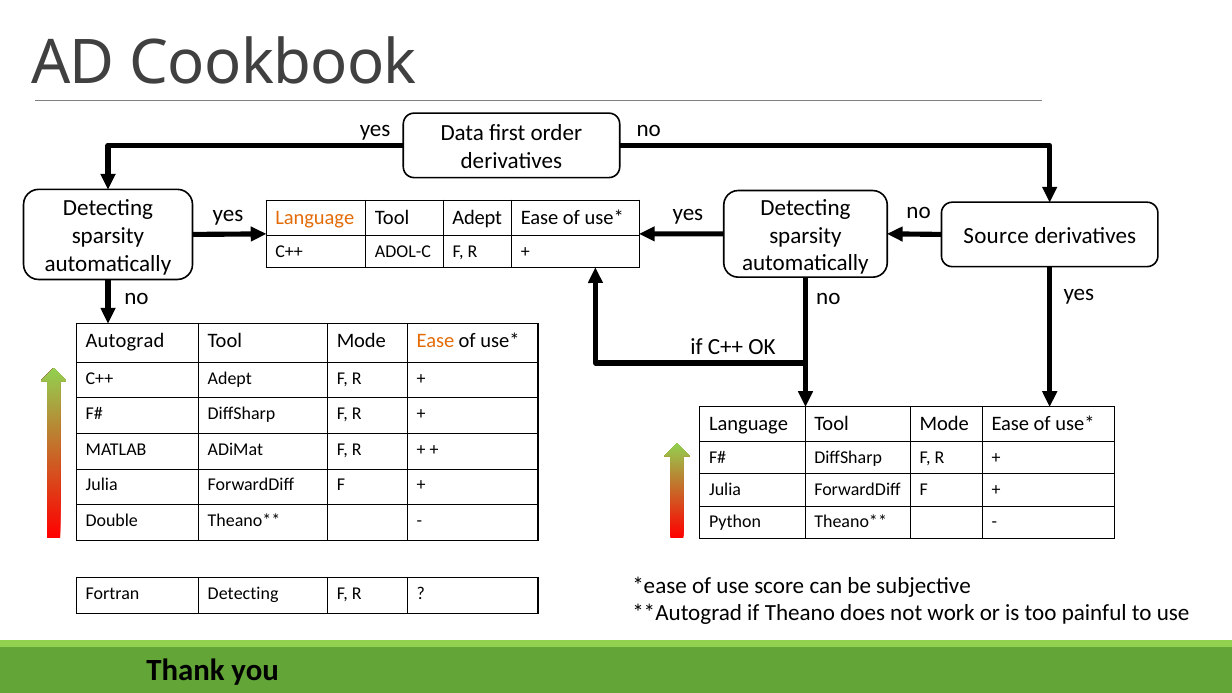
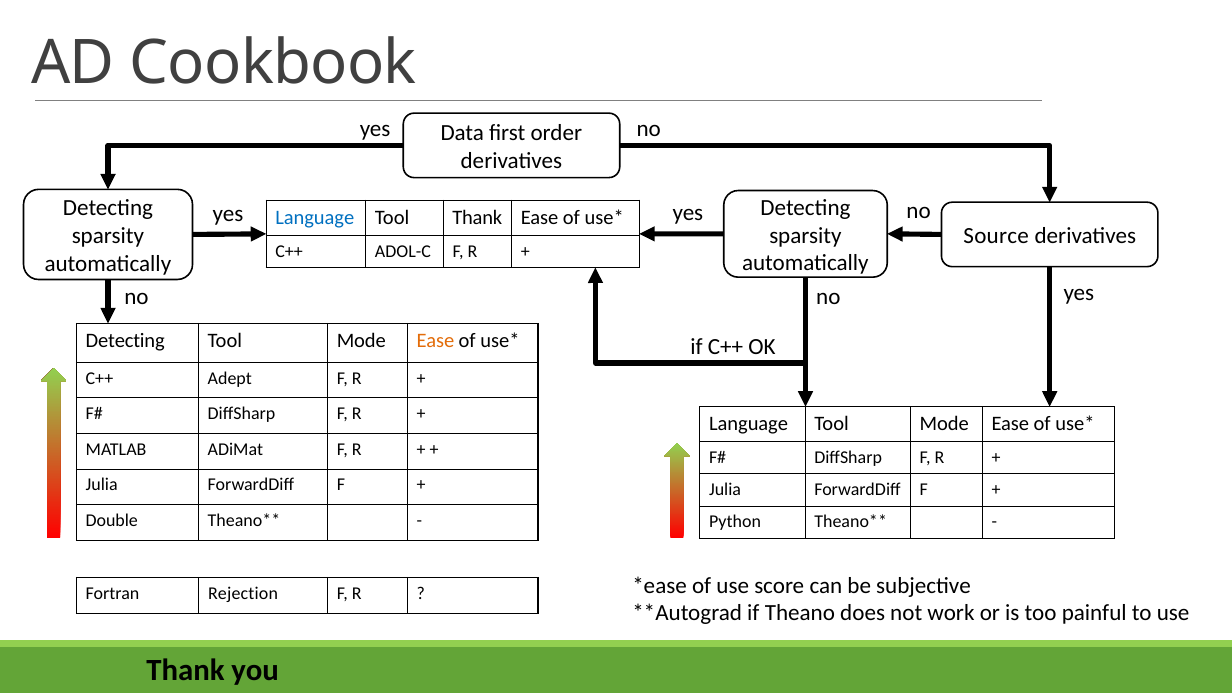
Language colour: orange -> blue (315, 218)
Tool Adept: Adept -> Thank (477, 218)
Autograd: Autograd -> Detecting (125, 341)
Fortran Detecting: Detecting -> Rejection (243, 593)
